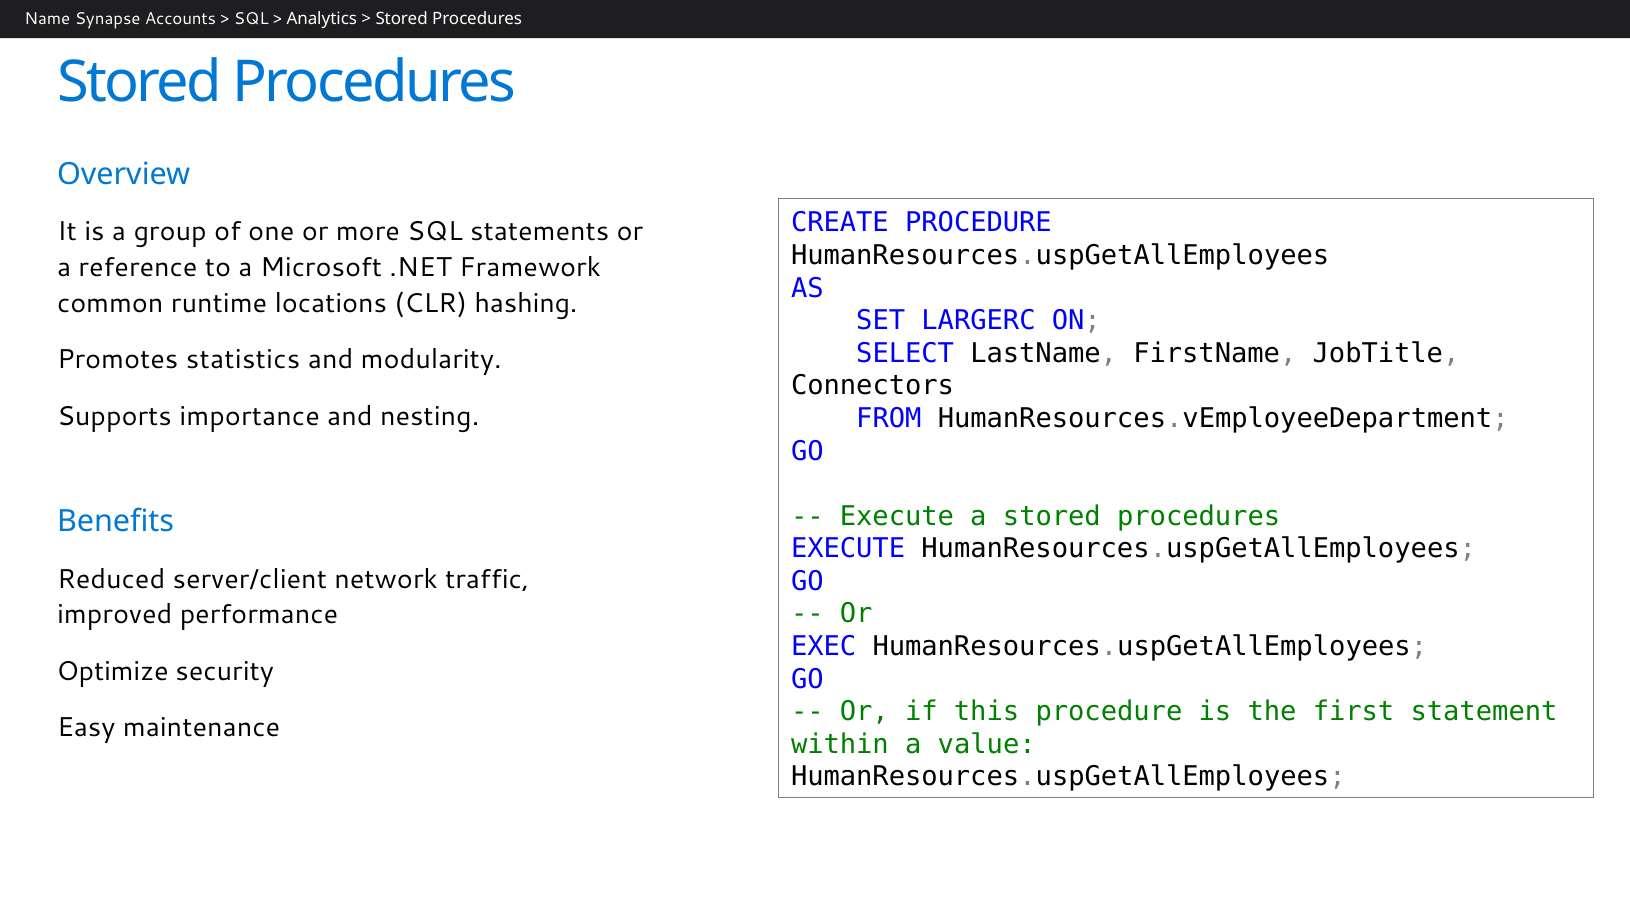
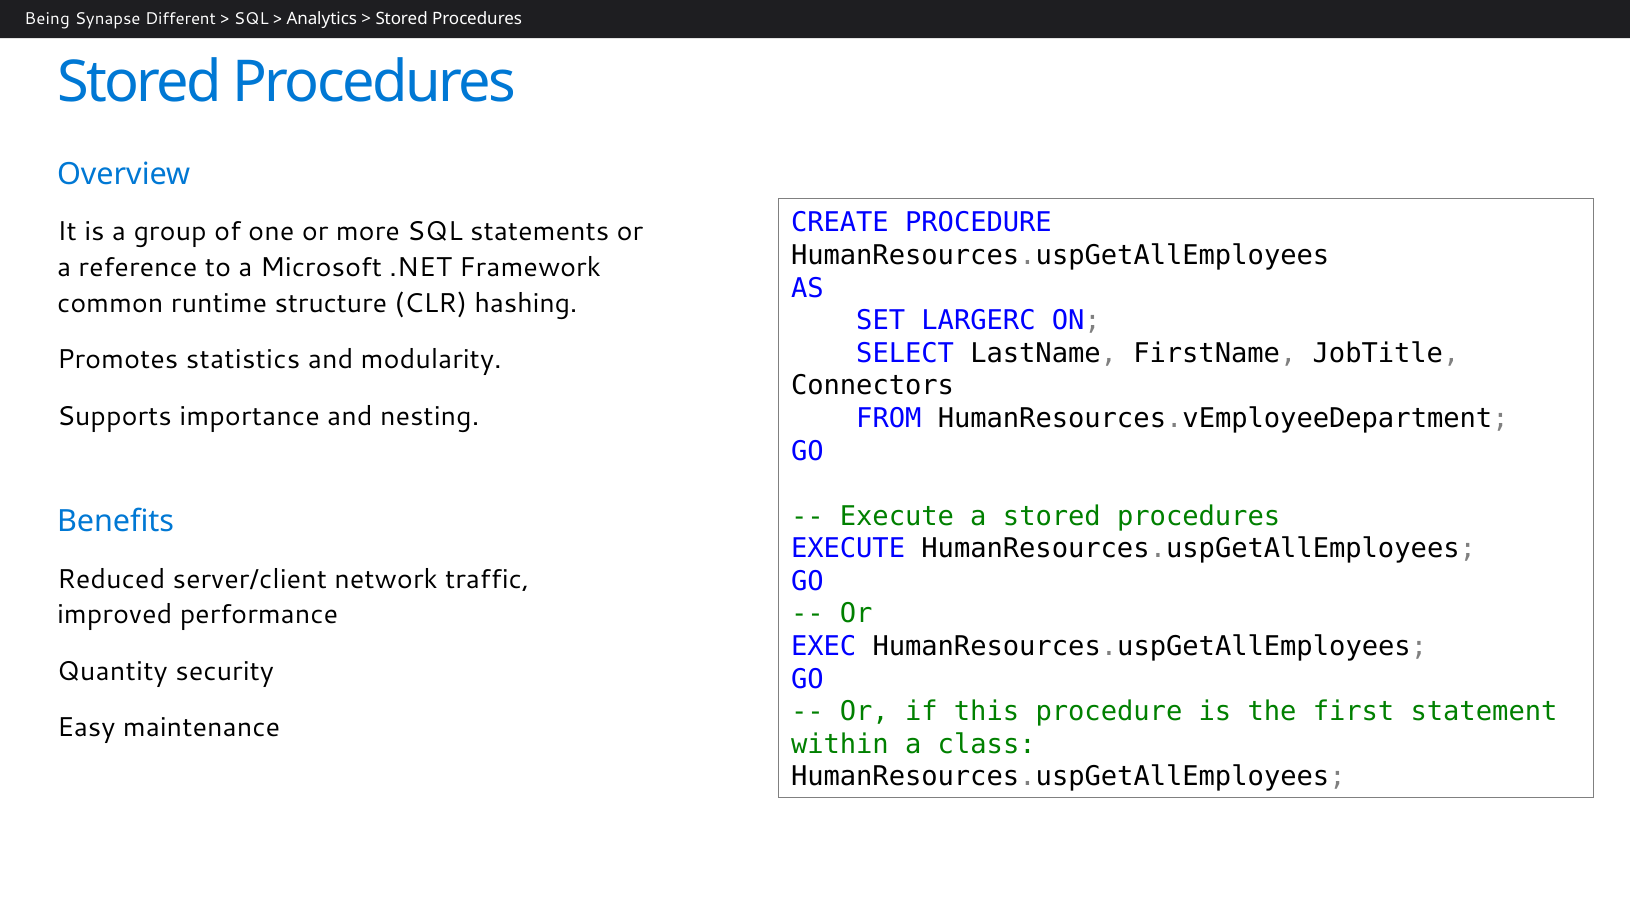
Name: Name -> Being (47, 19)
Accounts: Accounts -> Different (181, 19)
locations: locations -> structure (331, 304)
Optimize: Optimize -> Quantity (112, 671)
value: value -> class (987, 744)
